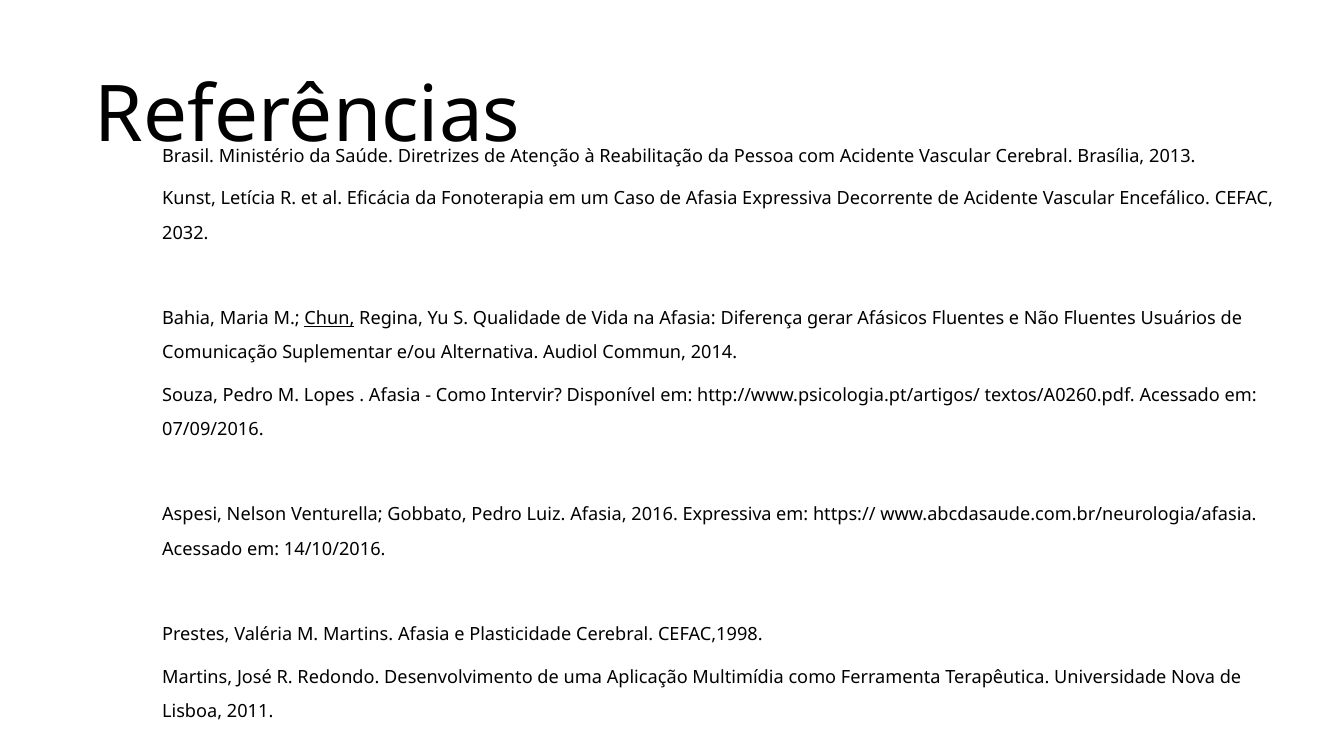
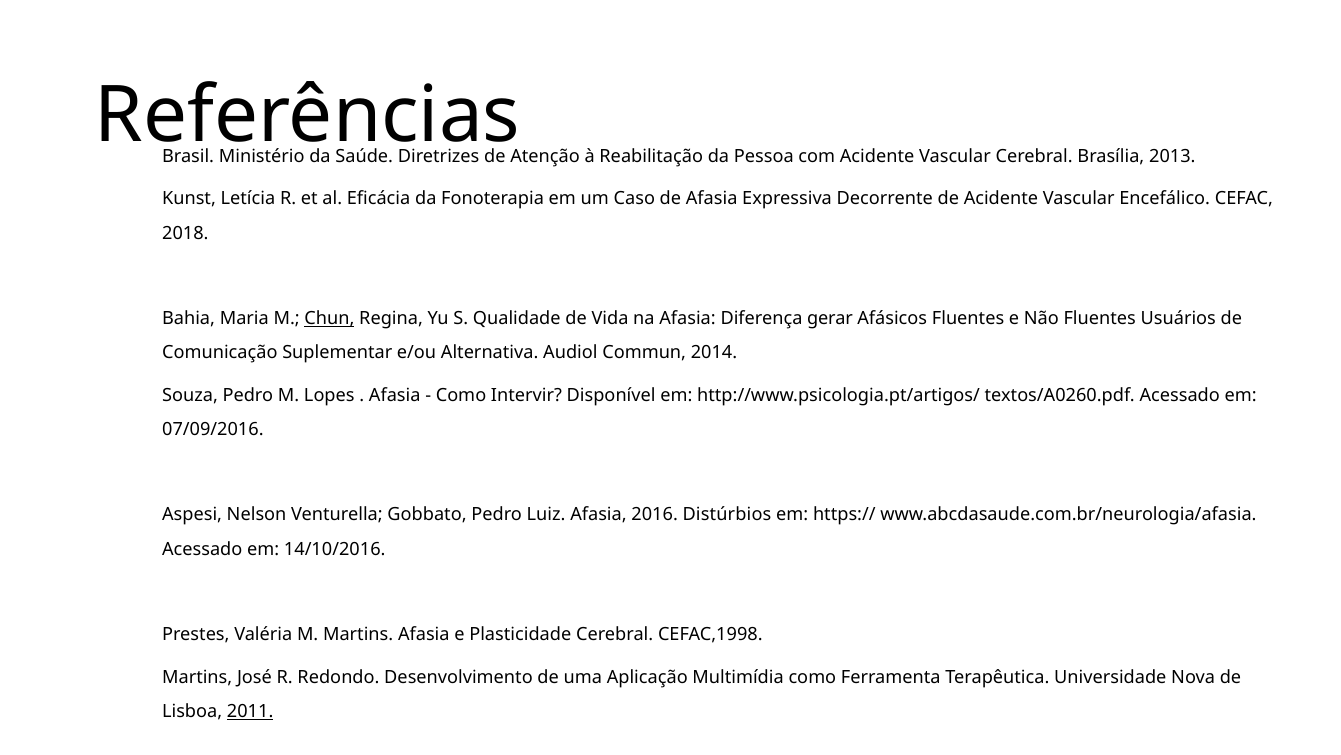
2032: 2032 -> 2018 (185, 233)
2016 Expressiva: Expressiva -> Distúrbios (727, 514)
2011 underline: none -> present (250, 711)
